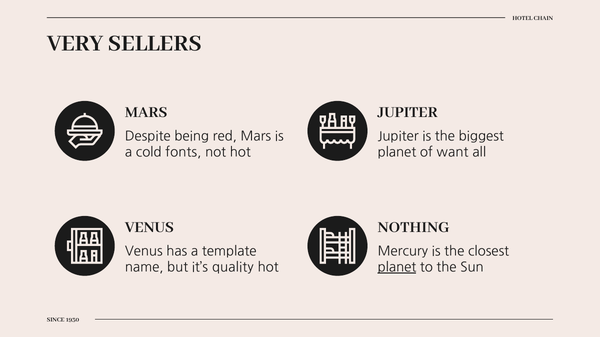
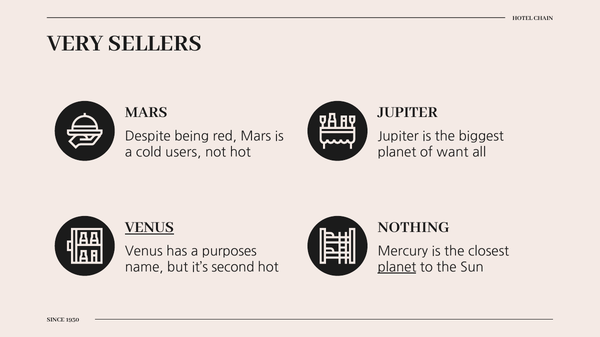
fonts: fonts -> users (183, 153)
VENUS underline: none -> present (149, 227)
template: template -> purposes (229, 252)
quality: quality -> second (233, 268)
